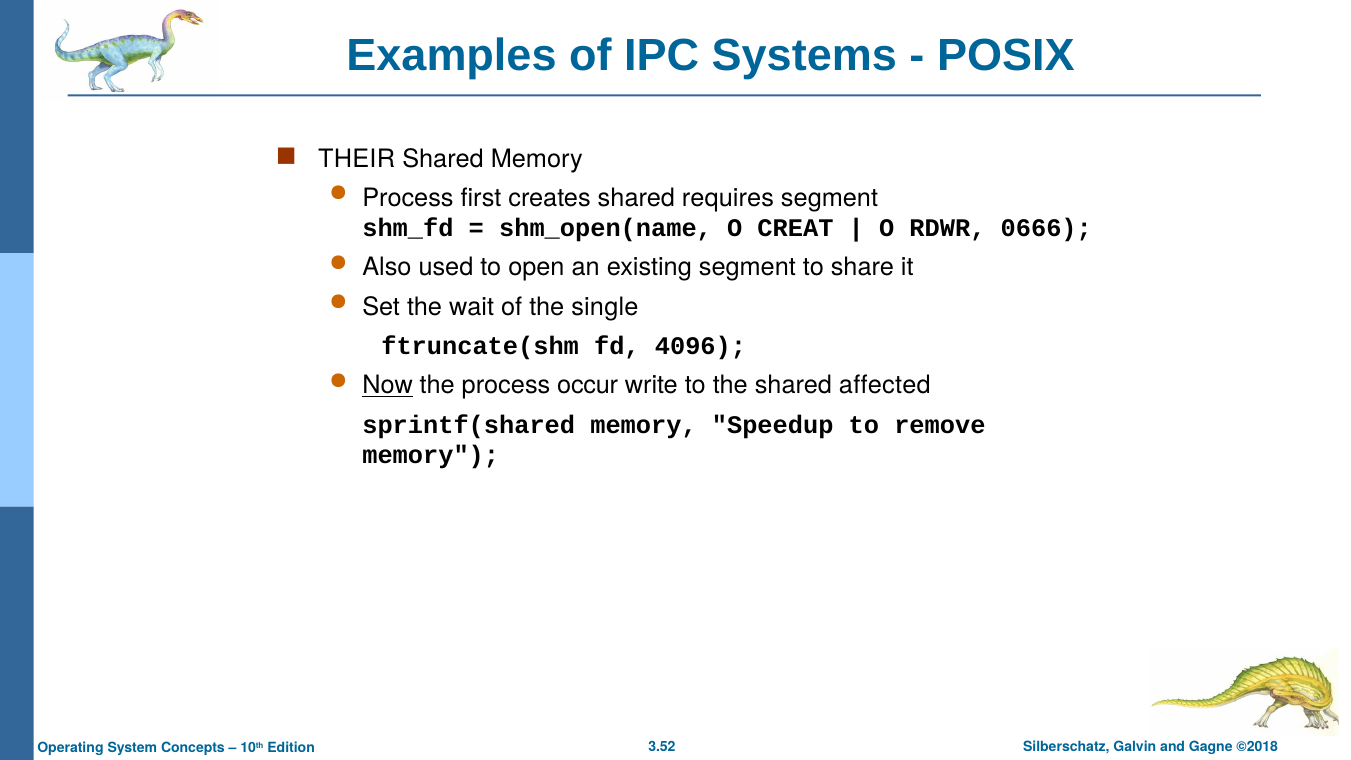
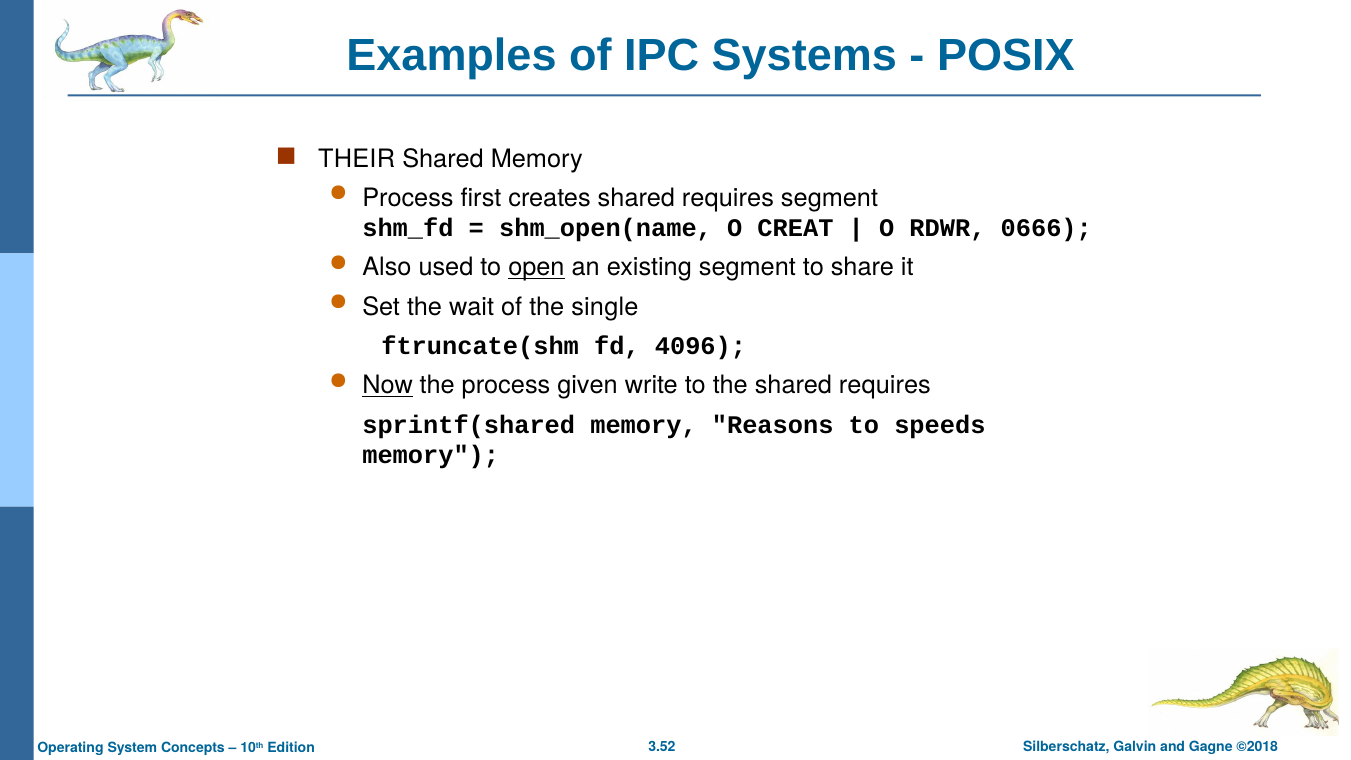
open underline: none -> present (536, 268)
occur: occur -> given (588, 385)
the shared affected: affected -> requires (885, 385)
Speedup: Speedup -> Reasons (773, 425)
remove: remove -> speeds (940, 425)
